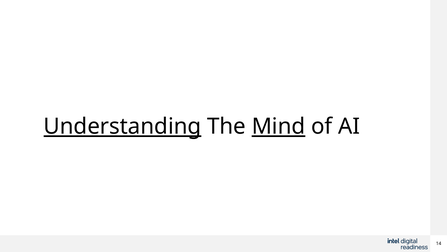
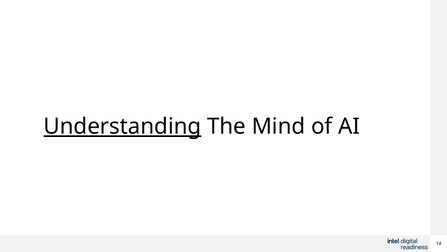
Mind underline: present -> none (279, 126)
